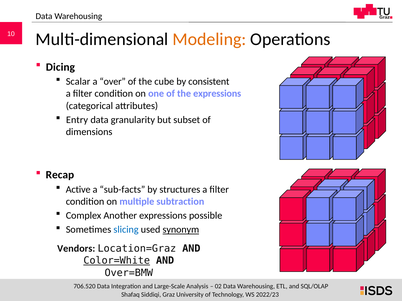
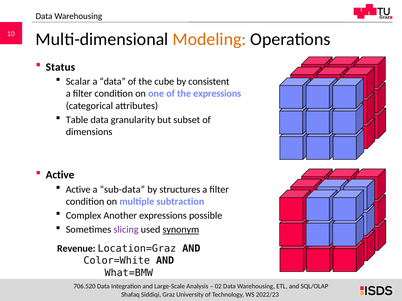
Dicing: Dicing -> Status (60, 67)
a over: over -> data (113, 82)
Entry: Entry -> Table (77, 120)
Recap: Recap -> Active (60, 175)
sub-facts: sub-facts -> sub-data (122, 190)
slicing colour: blue -> purple (126, 230)
Vendors: Vendors -> Revenue (76, 249)
Color=White underline: present -> none (117, 261)
Over=BMW: Over=BMW -> What=BMW (129, 273)
